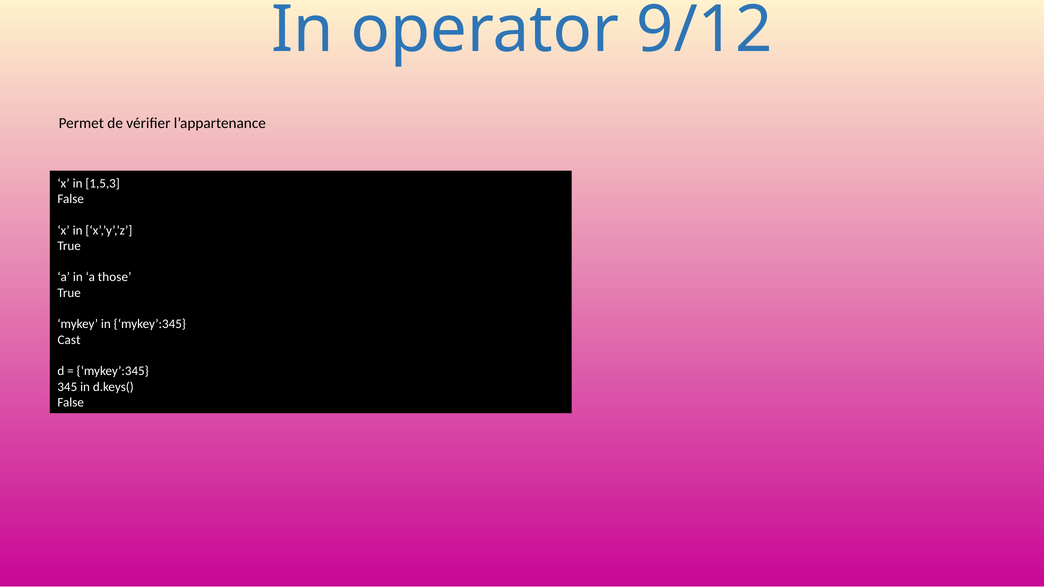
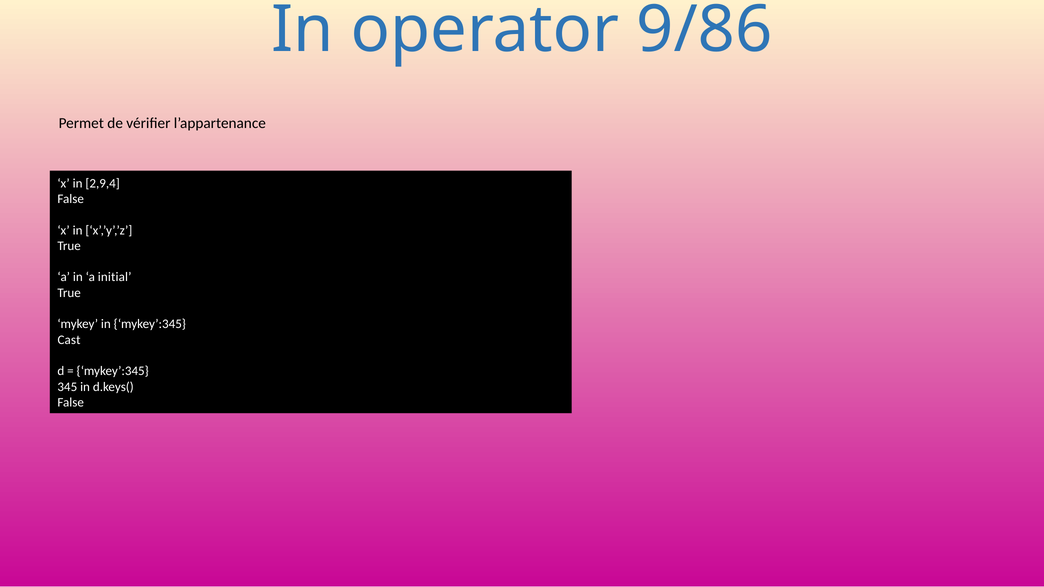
9/12: 9/12 -> 9/86 (704, 30)
1,5,3: 1,5,3 -> 2,9,4 (103, 183)
those: those -> initial (115, 277)
